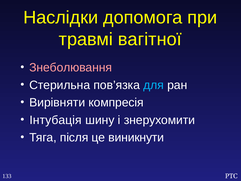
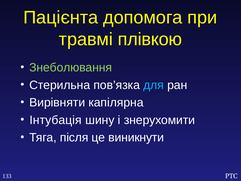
Наслідки: Наслідки -> Пацієнта (61, 18)
вагітної: вагітної -> плівкою (150, 39)
Знеболювання colour: pink -> light green (71, 68)
компресія: компресія -> капілярна (116, 102)
